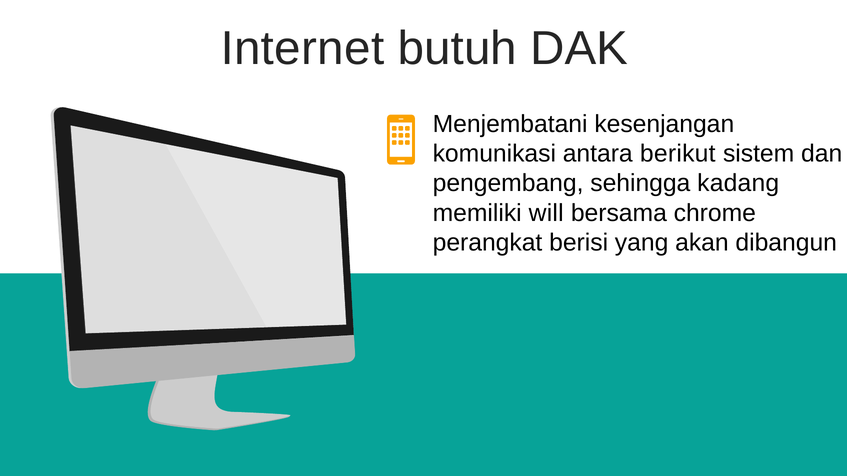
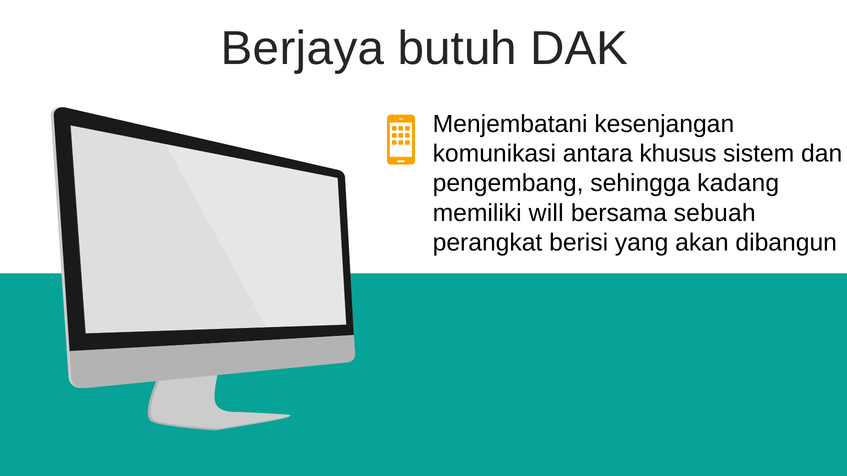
Internet: Internet -> Berjaya (302, 48)
berikut: berikut -> khusus (678, 154)
chrome: chrome -> sebuah (715, 213)
